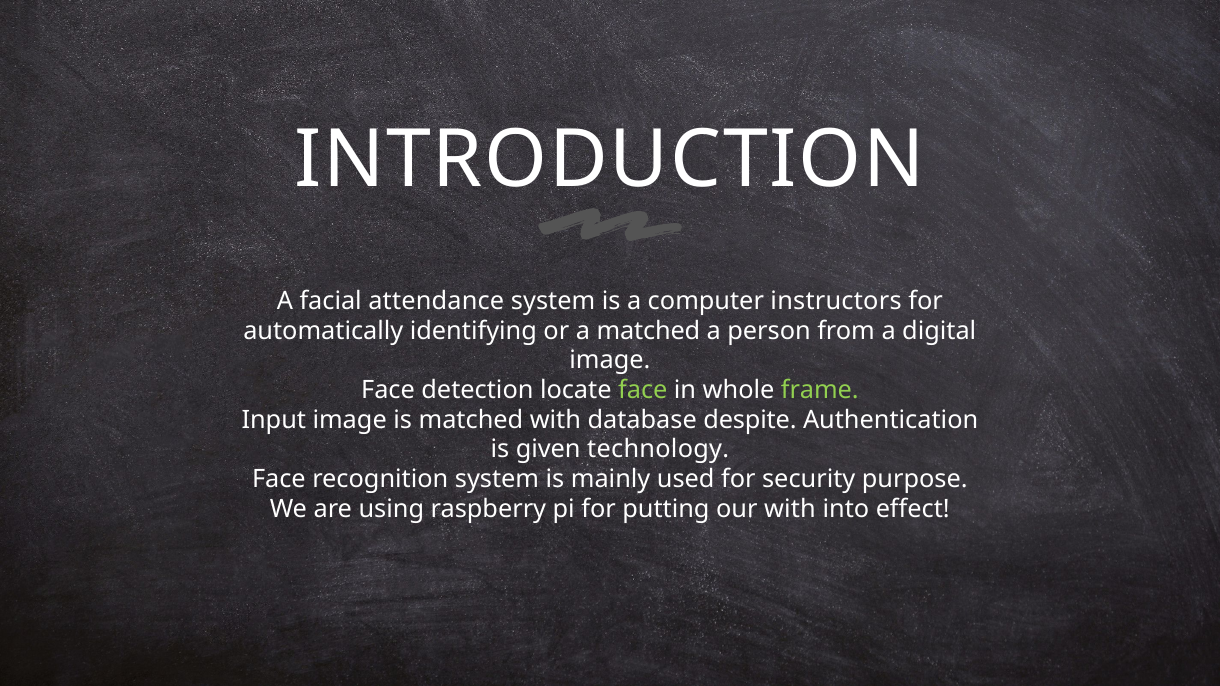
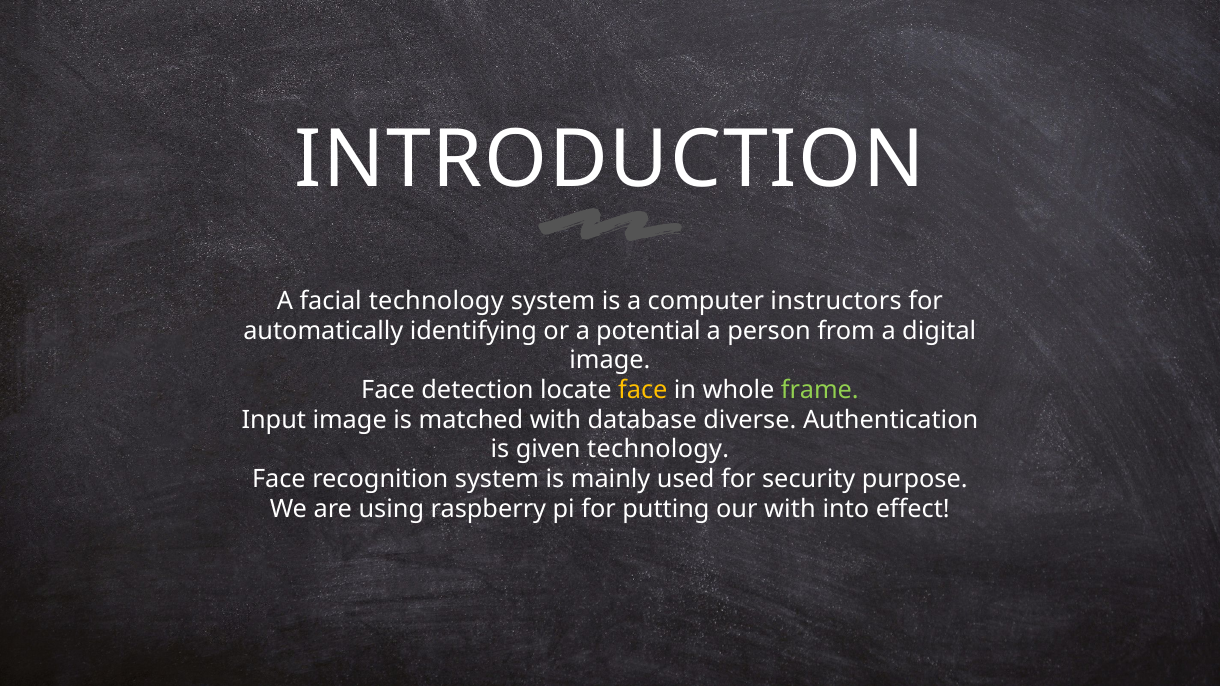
facial attendance: attendance -> technology (436, 301)
a matched: matched -> potential (648, 331)
face colour: light green -> yellow (643, 390)
despite: despite -> diverse (750, 420)
